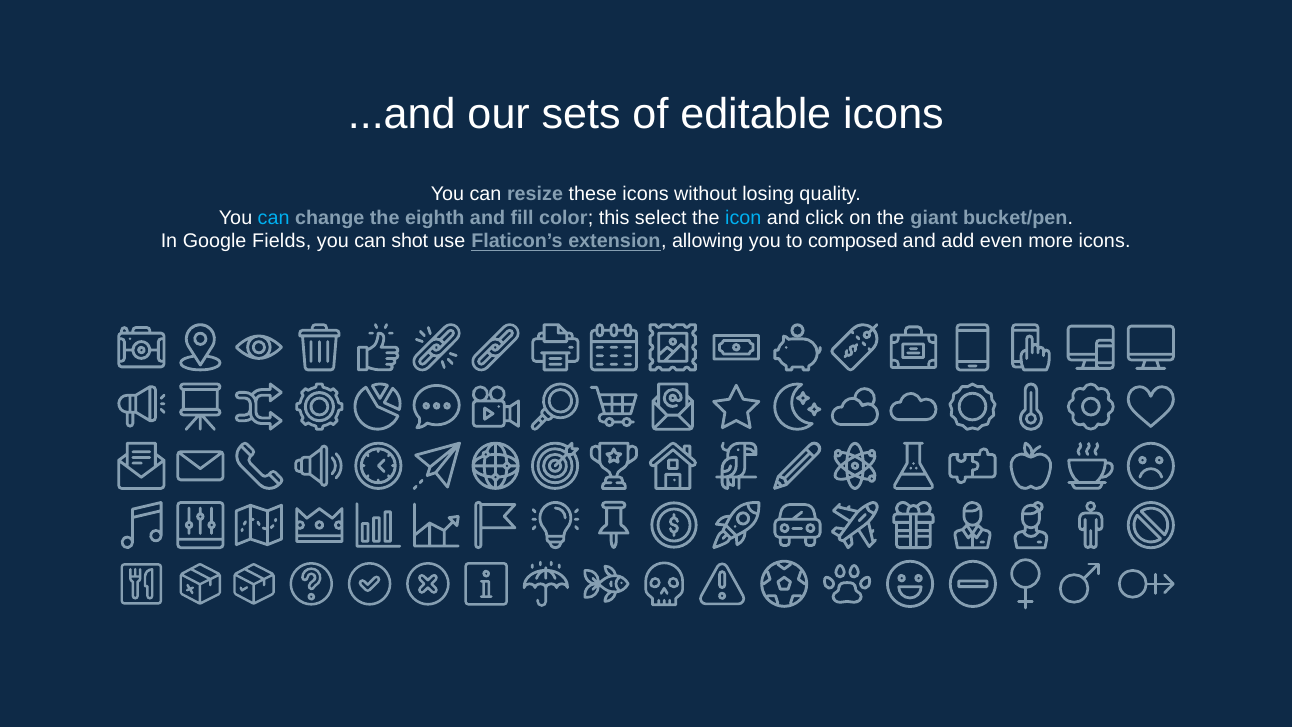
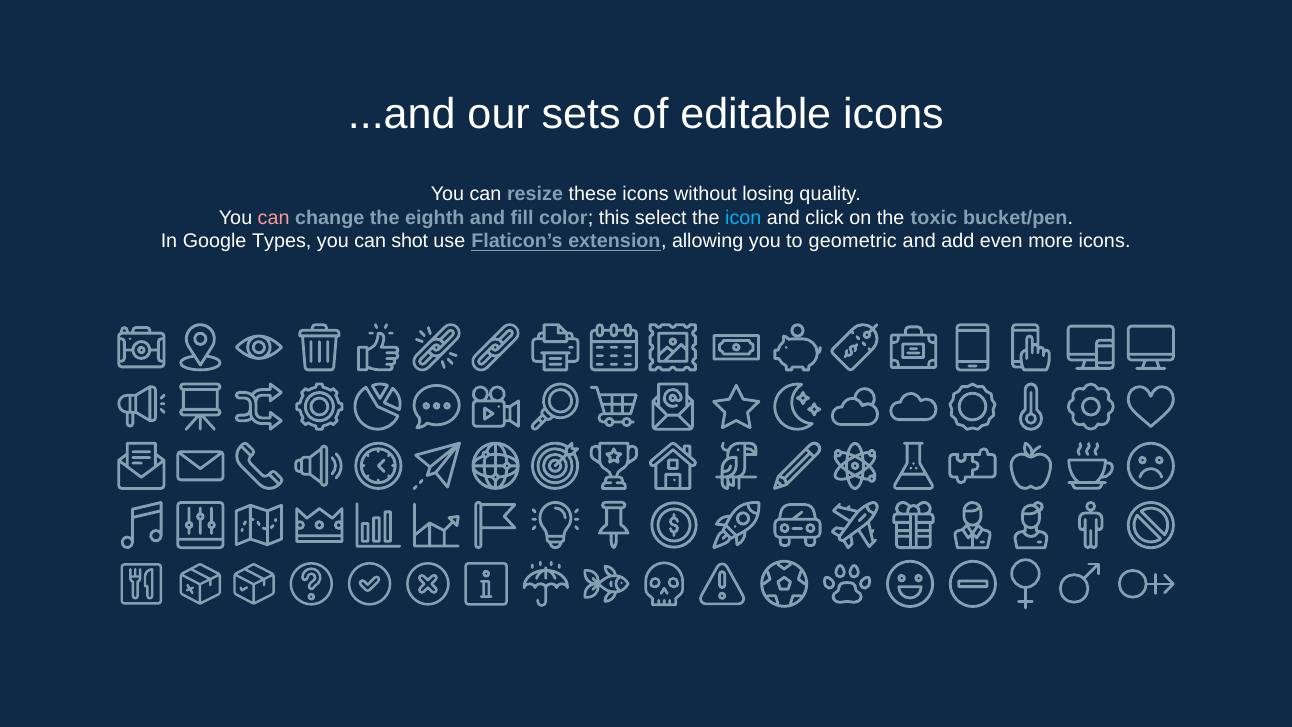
can colour: light blue -> pink (274, 218)
giant: giant -> toxic (934, 218)
Fields: Fields -> Types (282, 241)
composed: composed -> geometric (853, 241)
